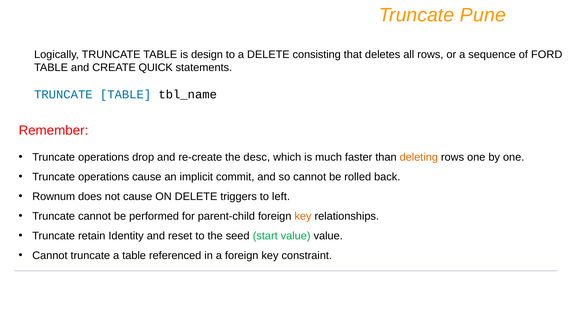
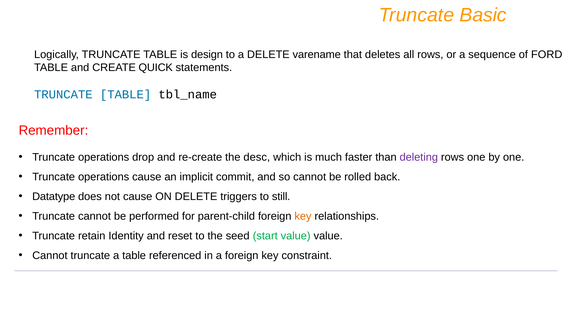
Pune: Pune -> Basic (483, 15)
consisting: consisting -> varename (317, 55)
deleting colour: orange -> purple (419, 157)
Rownum: Rownum -> Datatype (54, 197)
left: left -> still (281, 197)
